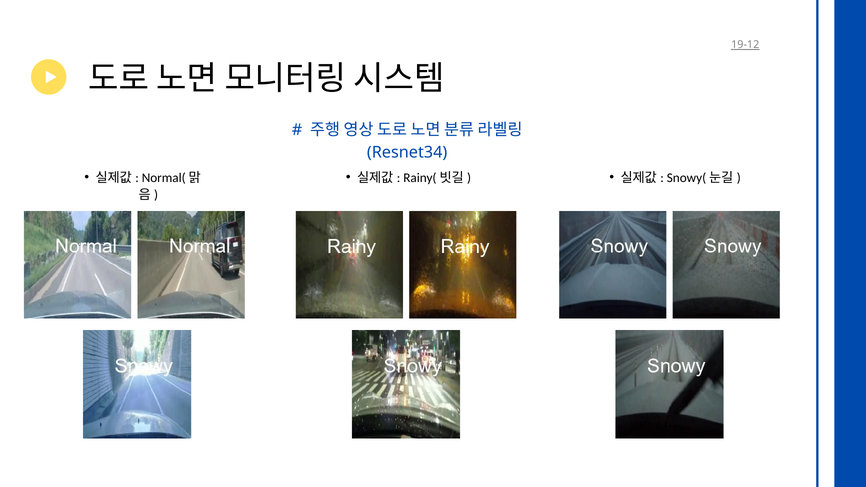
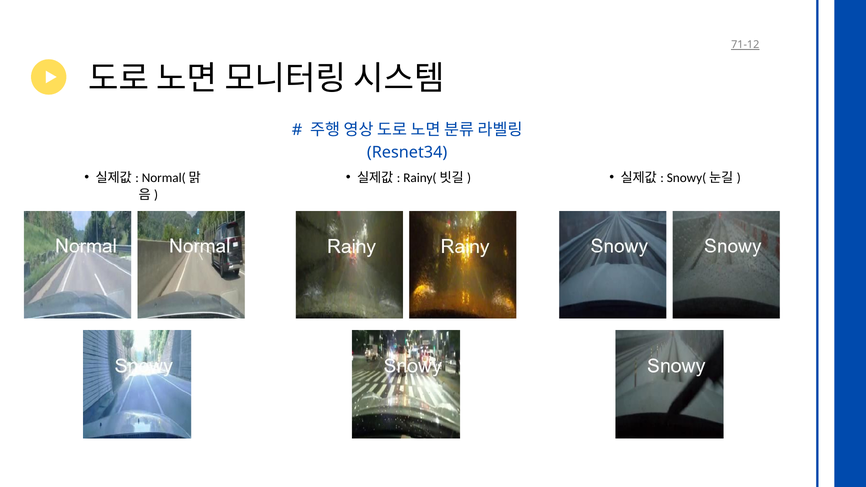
19-12: 19-12 -> 71-12 (745, 45)
